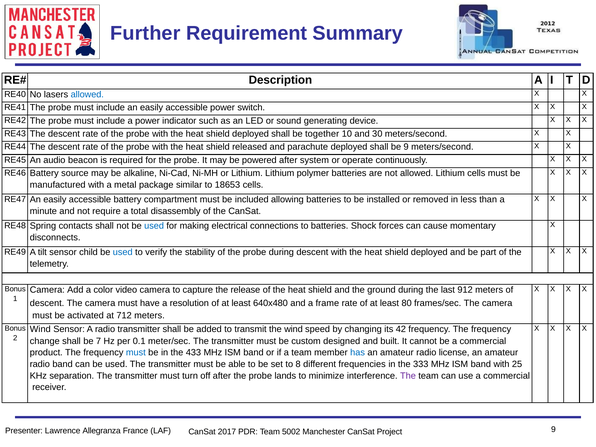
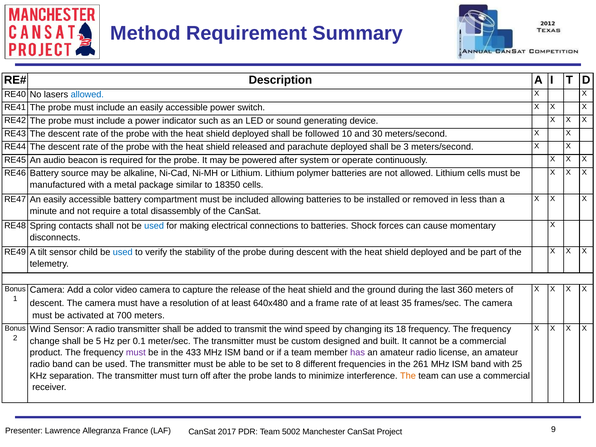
Further: Further -> Method (145, 33)
together: together -> followed (322, 134)
be 9: 9 -> 3 (406, 147)
18653: 18653 -> 18350 (227, 185)
912: 912 -> 360 (465, 290)
80: 80 -> 35 (407, 303)
712: 712 -> 700 (124, 316)
42: 42 -> 18 (401, 329)
7: 7 -> 5 (99, 341)
must colour: blue -> purple (136, 353)
has colour: blue -> purple (358, 353)
333: 333 -> 261 (421, 364)
The colour: purple -> orange (408, 376)
